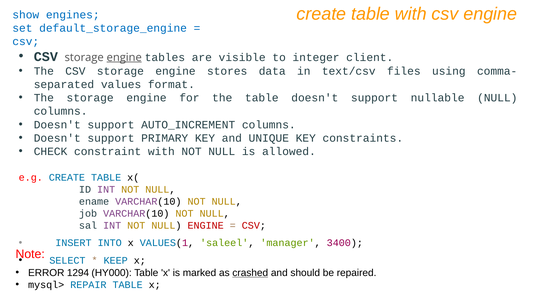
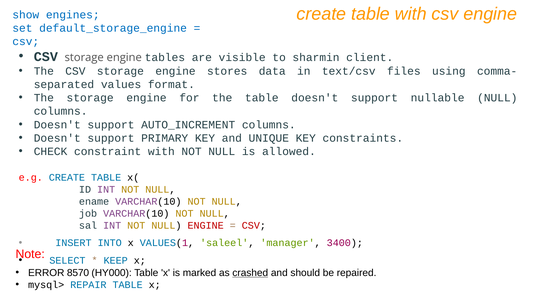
engine underline: present -> none (124, 57)
integer: integer -> sharmin (316, 57)
1294: 1294 -> 8570 (78, 273)
